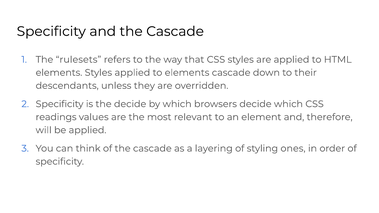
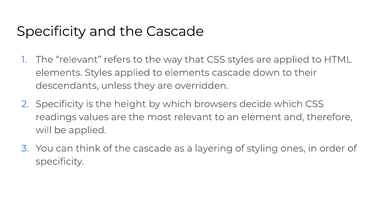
The rulesets: rulesets -> relevant (79, 60)
the decide: decide -> height (130, 104)
